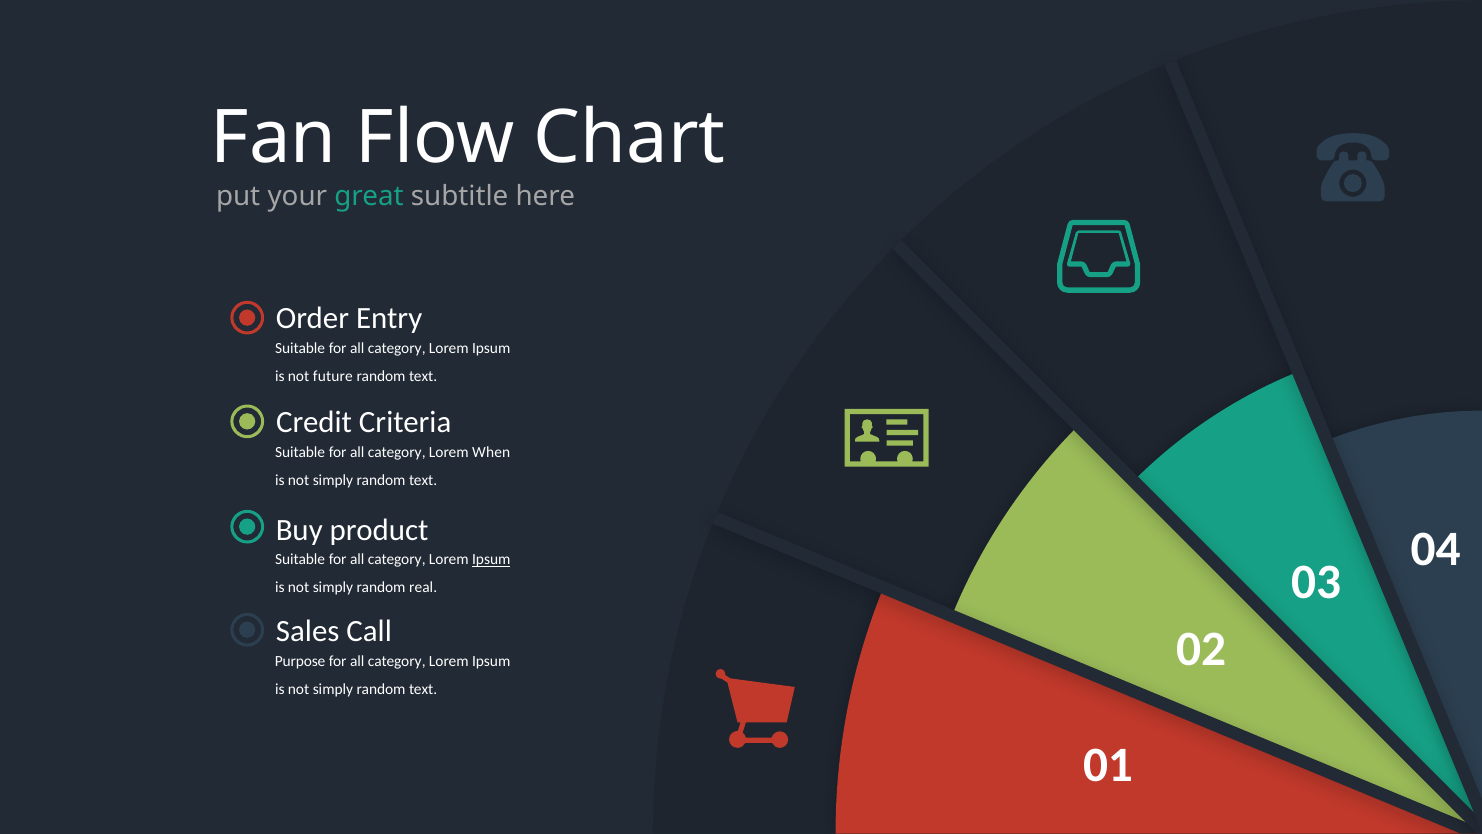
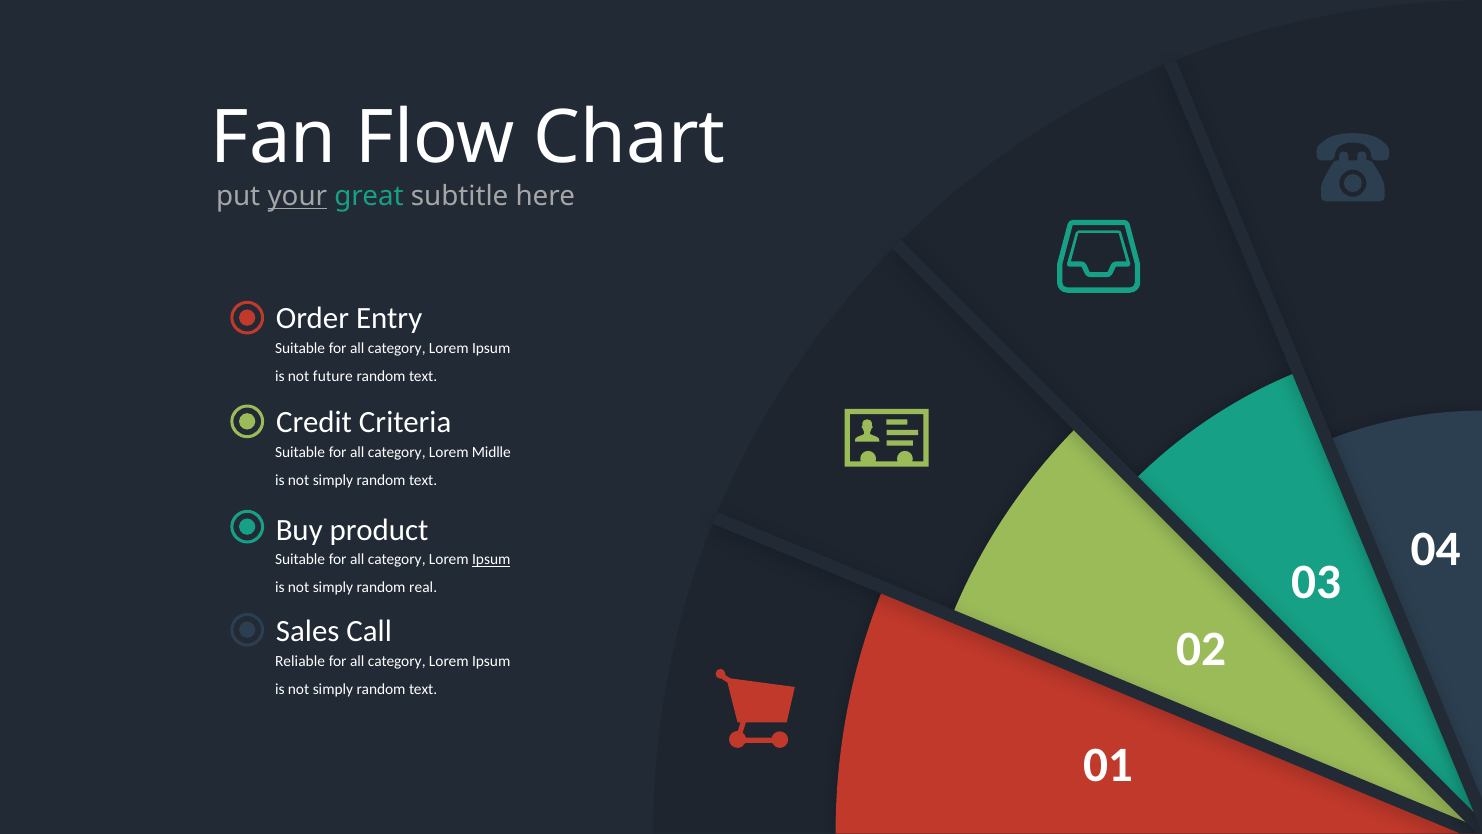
your underline: none -> present (297, 196)
When: When -> Midlle (491, 452)
Purpose: Purpose -> Reliable (300, 661)
